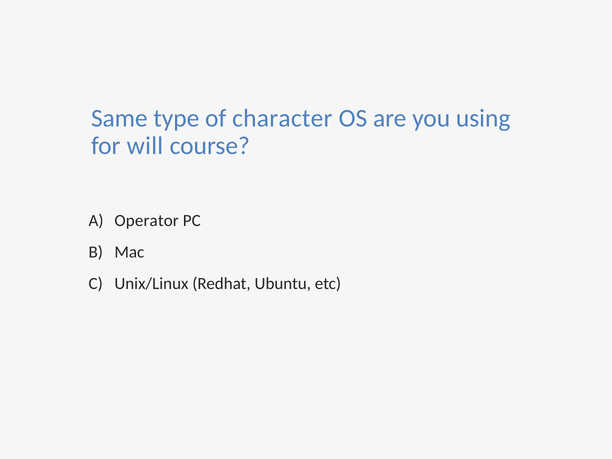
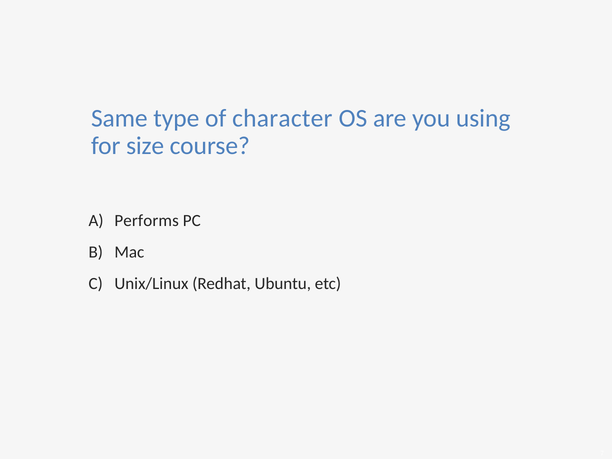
will: will -> size (145, 146)
Operator: Operator -> Performs (147, 221)
